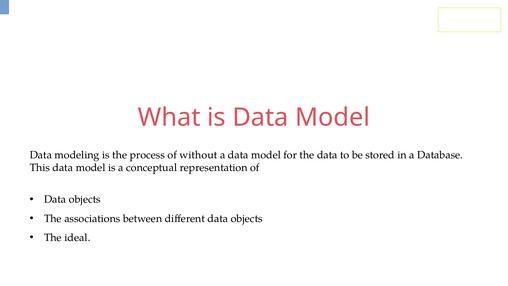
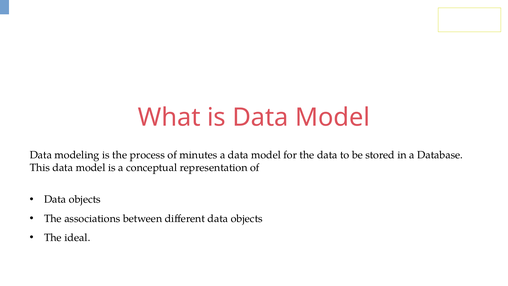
without: without -> minutes (198, 155)
